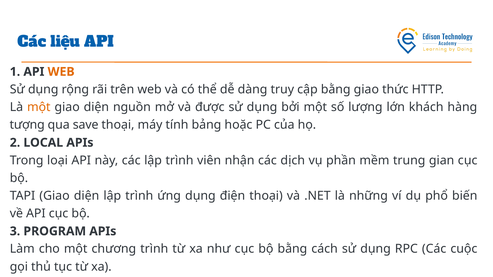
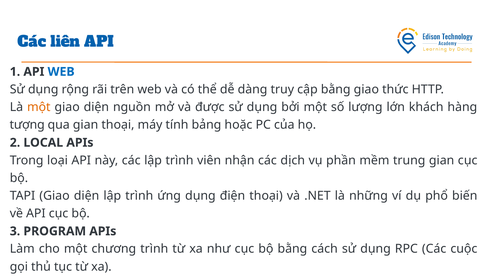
liệu: liệu -> liên (65, 42)
WEB colour: orange -> blue (61, 72)
qua save: save -> gian (86, 125)
